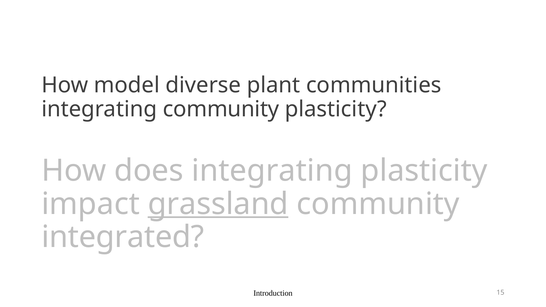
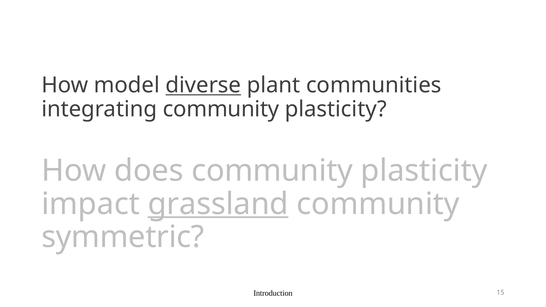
diverse underline: none -> present (203, 85)
does integrating: integrating -> community (272, 171)
integrated: integrated -> symmetric (123, 237)
